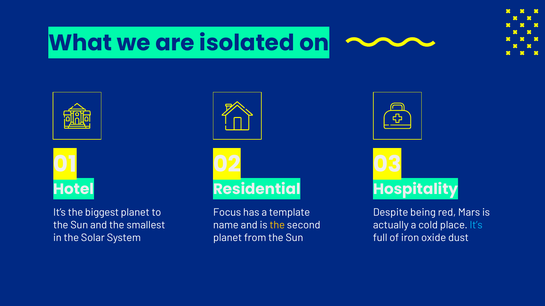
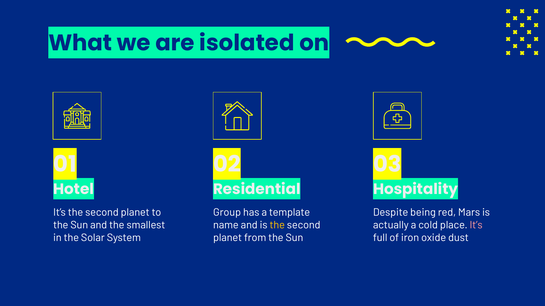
It’s the biggest: biggest -> second (102, 213)
Focus: Focus -> Group (227, 213)
It’s colour: light blue -> pink (476, 225)
